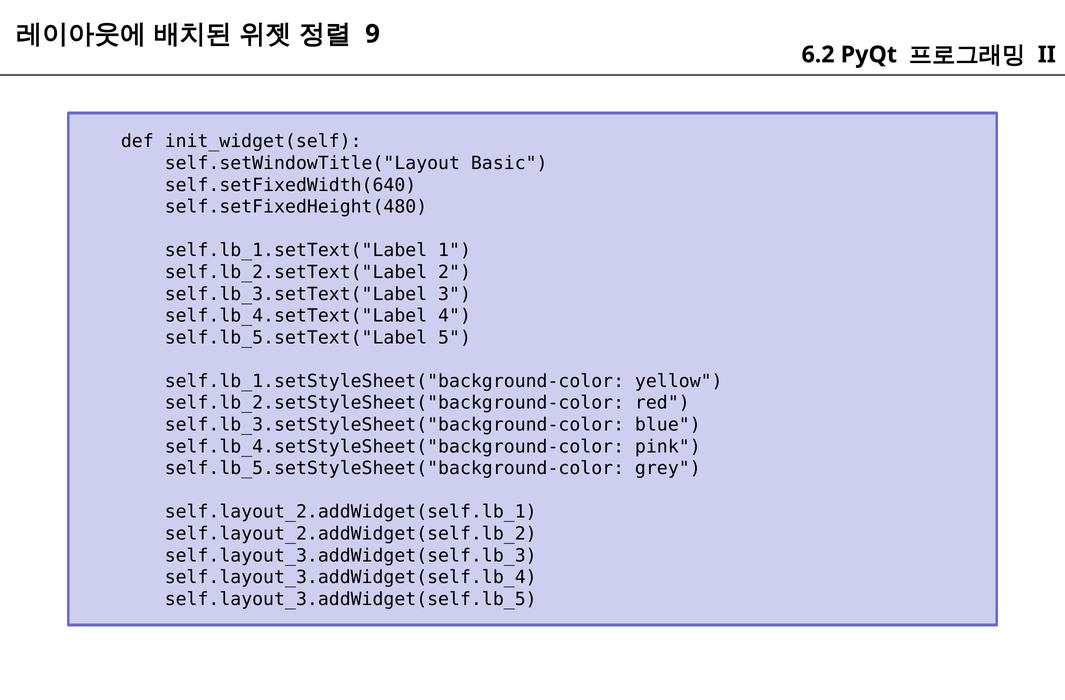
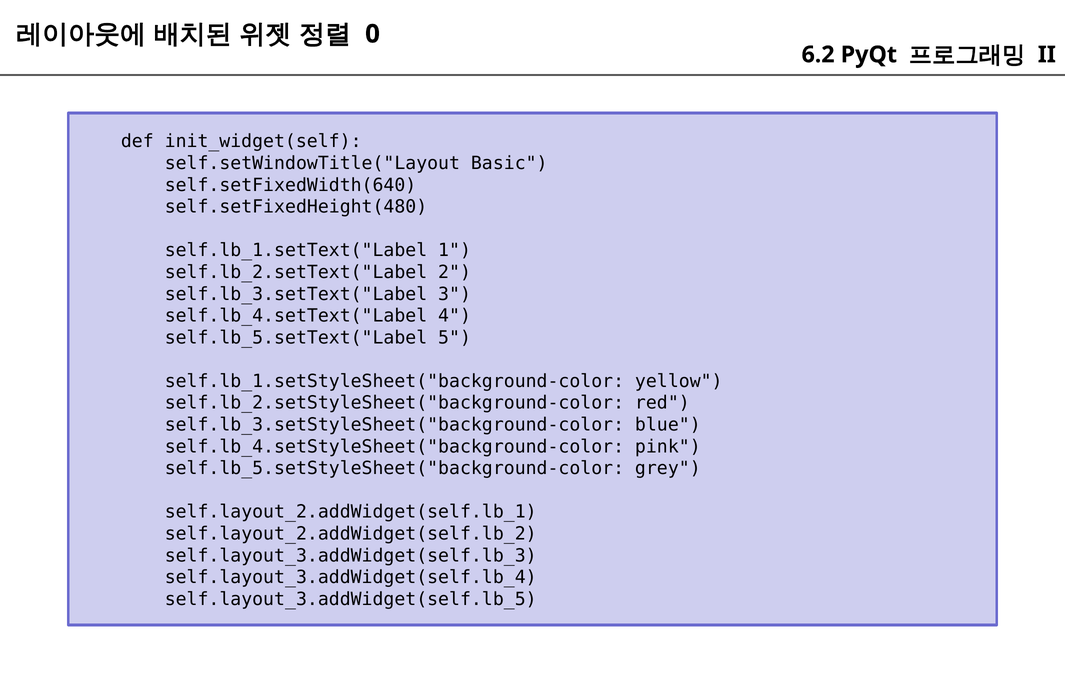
9: 9 -> 0 (373, 34)
